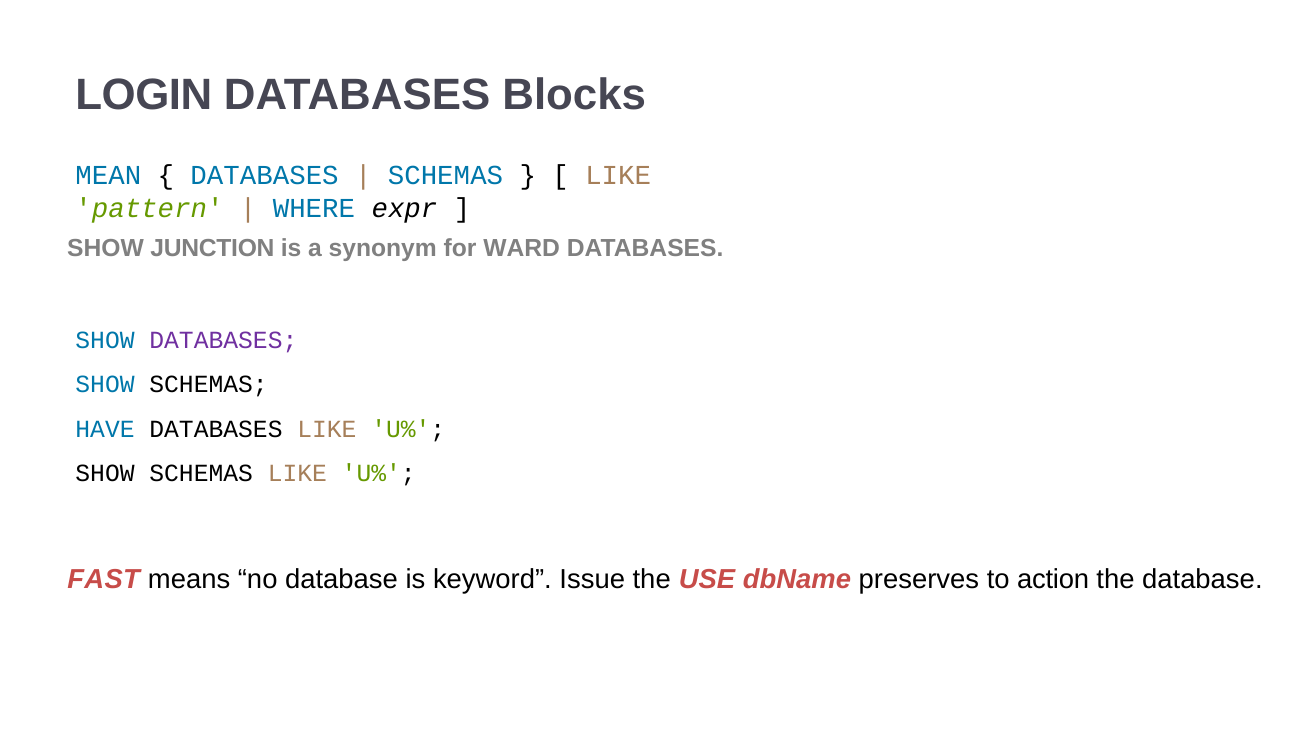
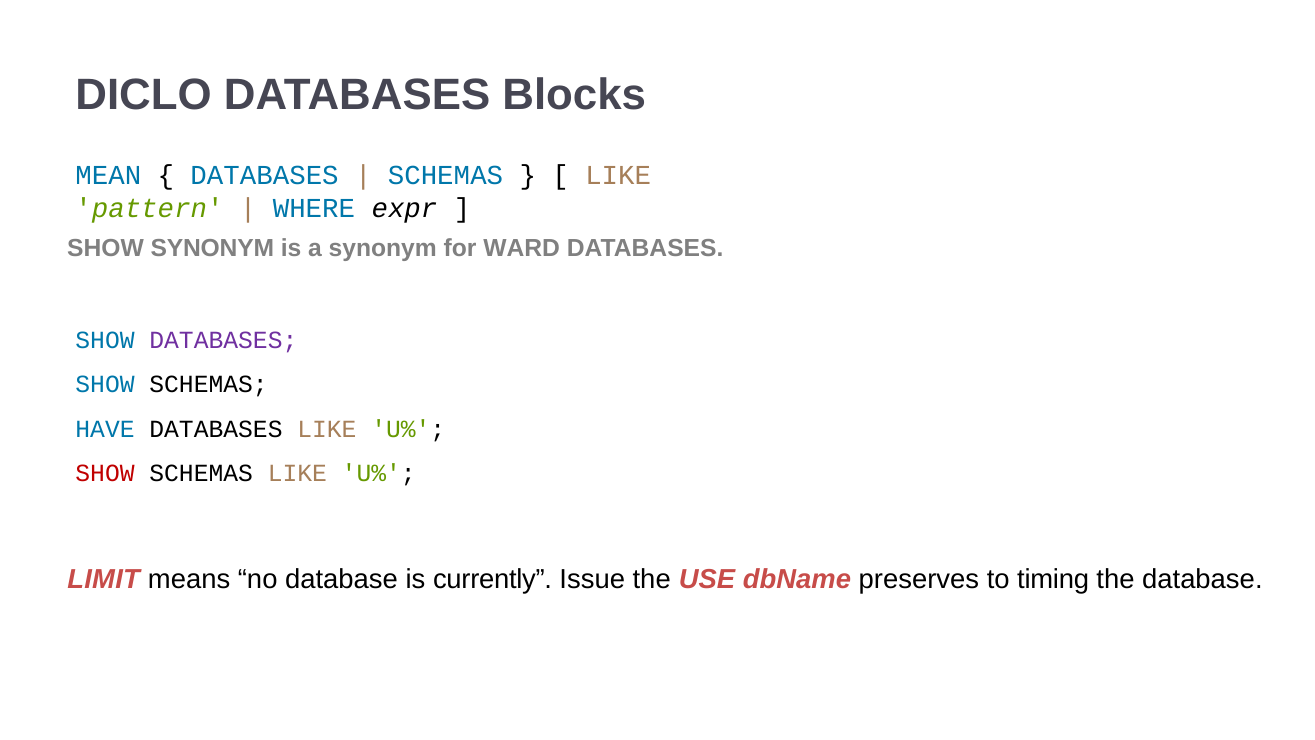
LOGIN: LOGIN -> DICLO (144, 95)
SHOW JUNCTION: JUNCTION -> SYNONYM (212, 248)
SHOW colour: black -> red (105, 473)
FAST: FAST -> LIMIT (104, 579)
keyword: keyword -> currently (493, 579)
action: action -> timing (1053, 579)
